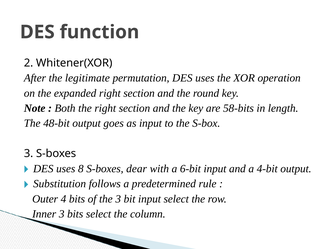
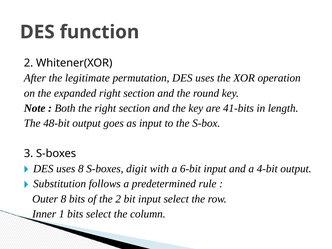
58-bits: 58-bits -> 41-bits (238, 108)
dear: dear -> digit (137, 169)
Outer 4: 4 -> 8 (64, 199)
the 3: 3 -> 2 (118, 199)
Inner 3: 3 -> 1 (62, 214)
